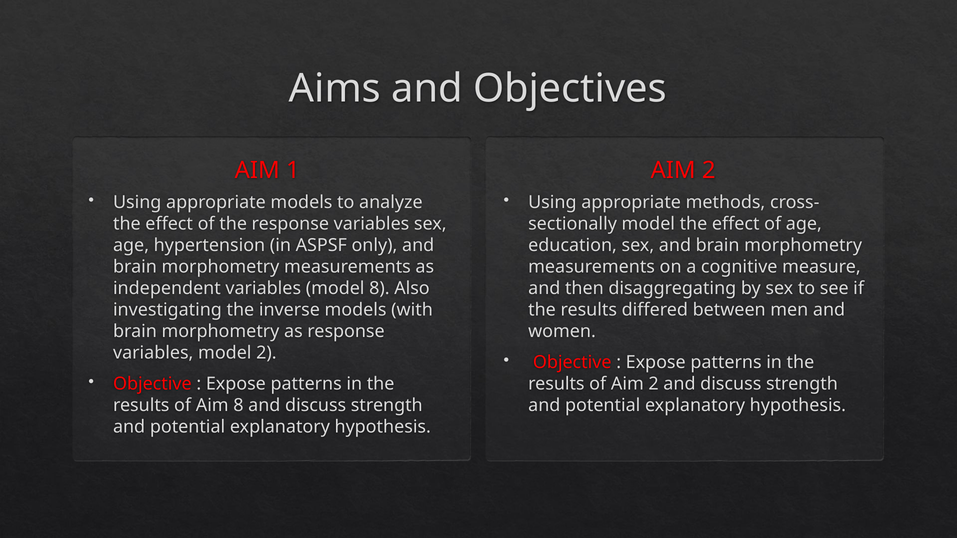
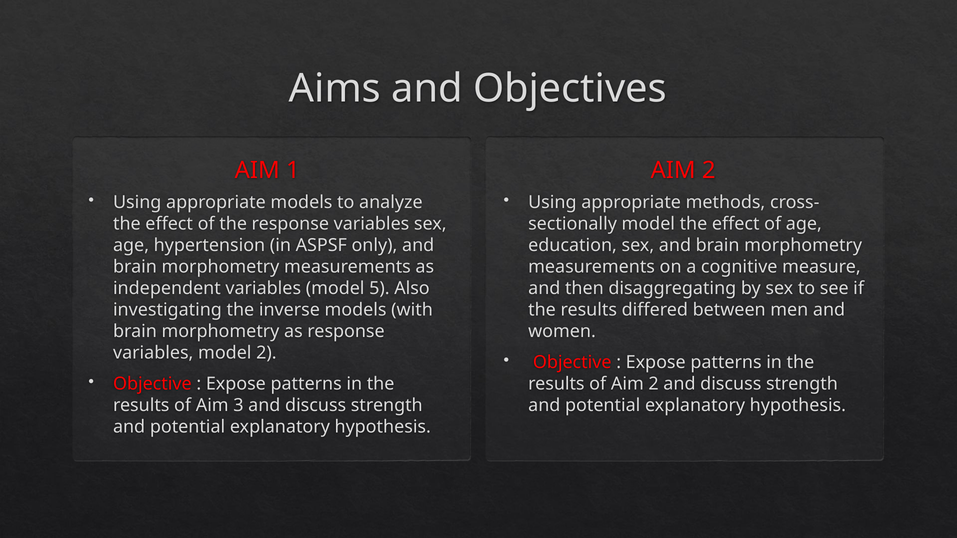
model 8: 8 -> 5 (379, 289)
Aim 8: 8 -> 3 (238, 406)
